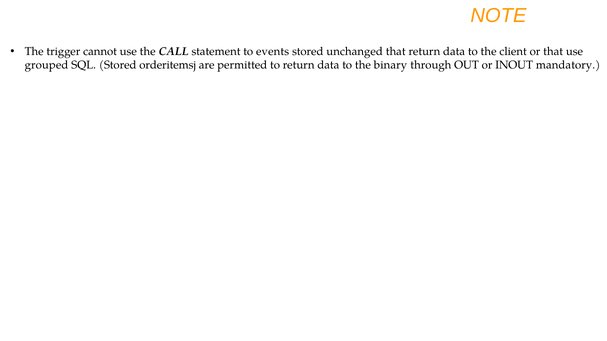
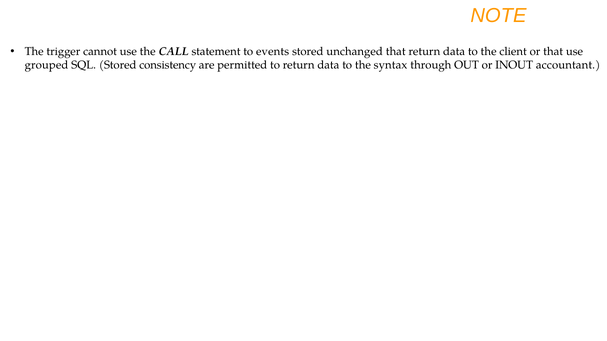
orderitemsj: orderitemsj -> consistency (168, 65)
binary: binary -> syntax (391, 65)
mandatory: mandatory -> accountant (568, 65)
